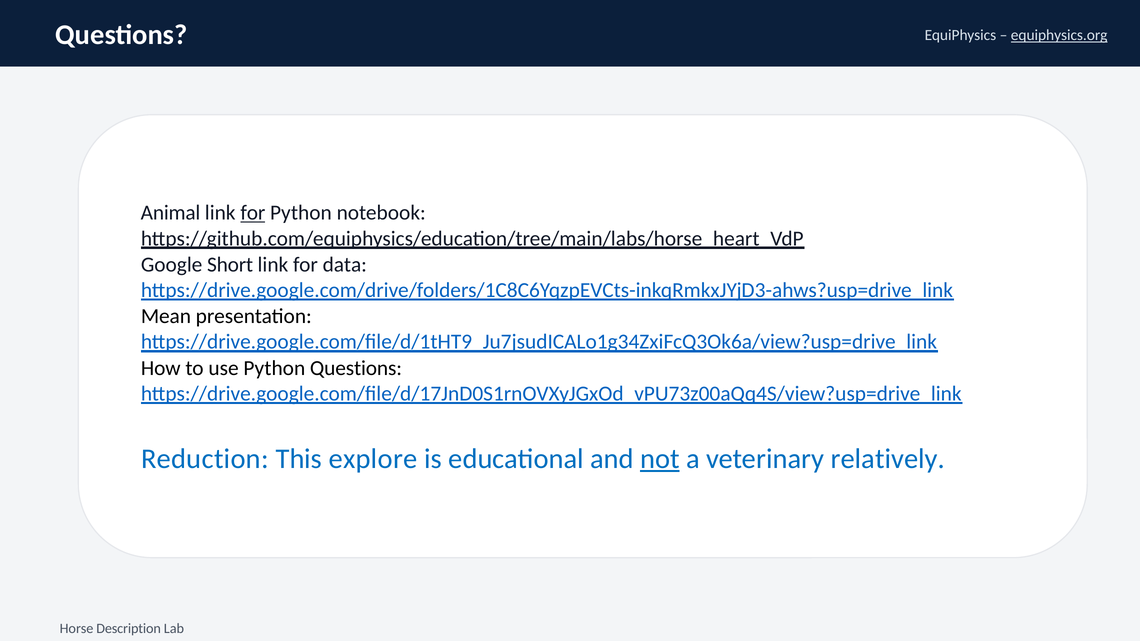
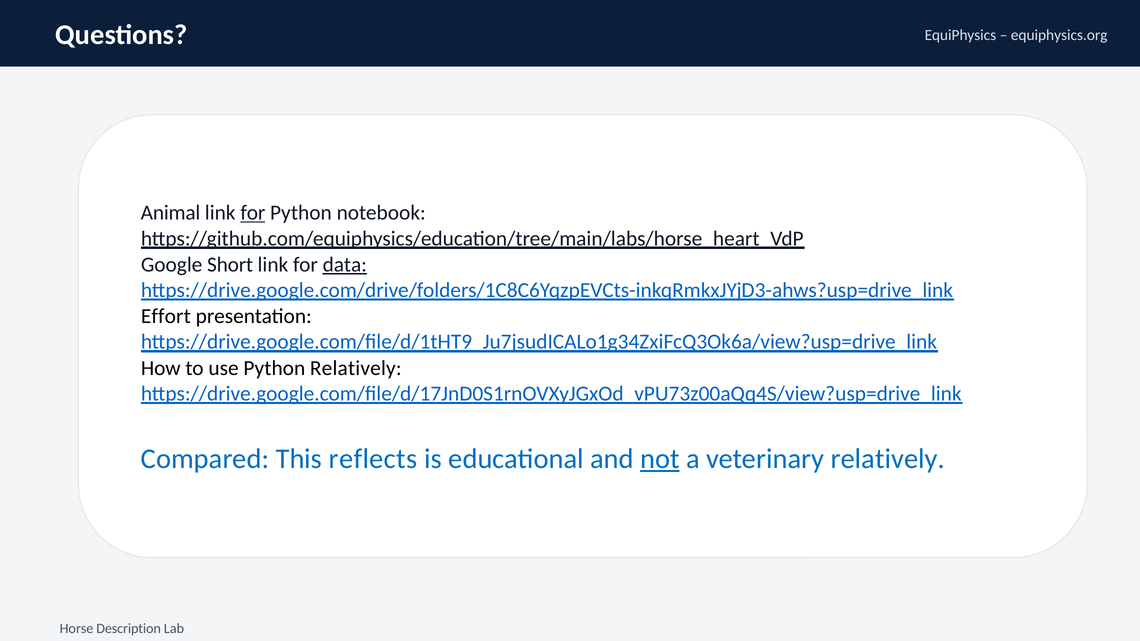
equiphysics.org underline: present -> none (1059, 35)
data underline: none -> present (345, 265)
Mean: Mean -> Effort (166, 316)
Python Questions: Questions -> Relatively (356, 368)
Reduction: Reduction -> Compared (205, 459)
explore: explore -> reflects (373, 459)
